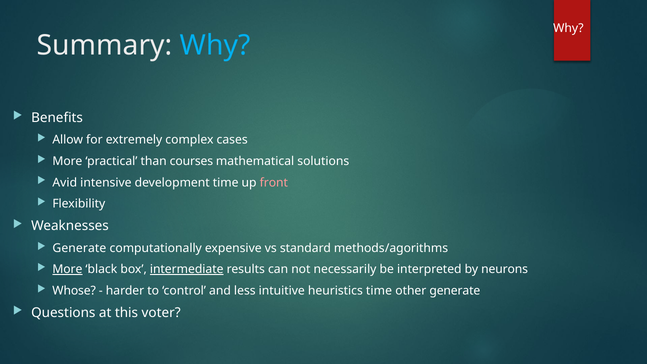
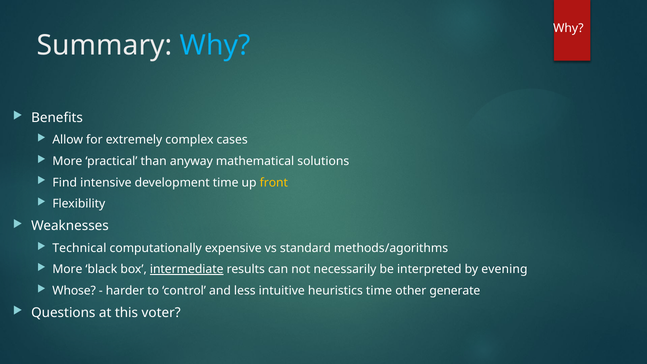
courses: courses -> anyway (191, 161)
Avid: Avid -> Find (65, 182)
front colour: pink -> yellow (274, 182)
Generate: Generate -> Technical (79, 248)
More underline: present -> none (67, 269)
neurons: neurons -> evening (504, 269)
